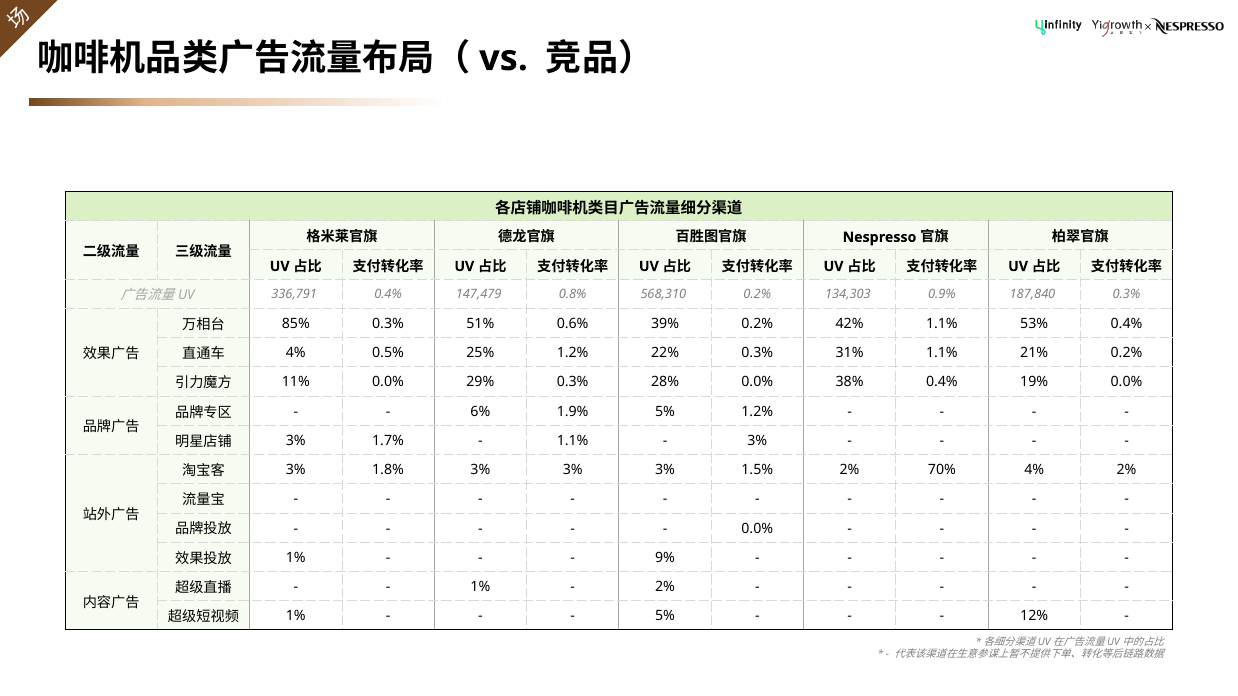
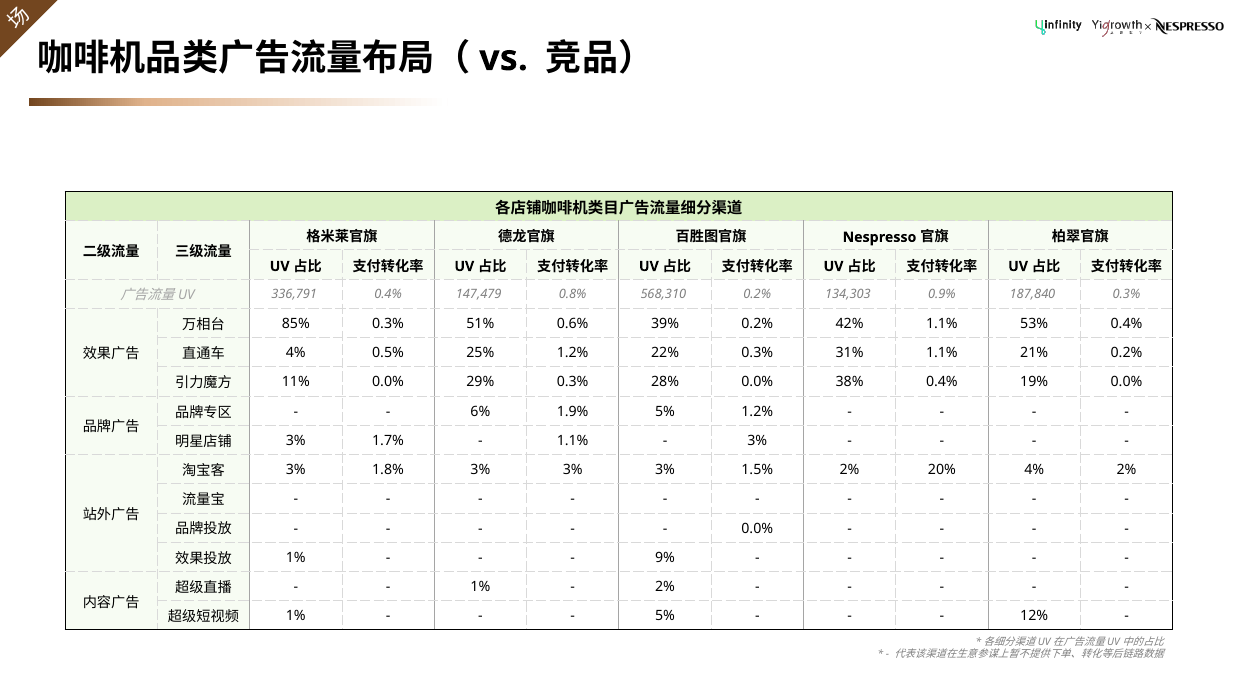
70%: 70% -> 20% (942, 470)
